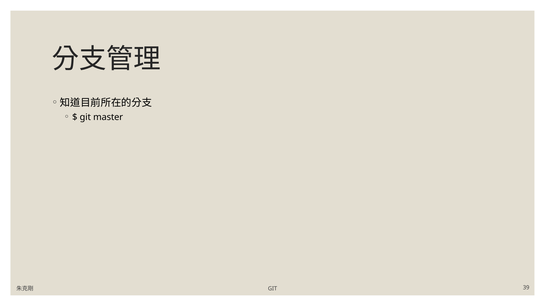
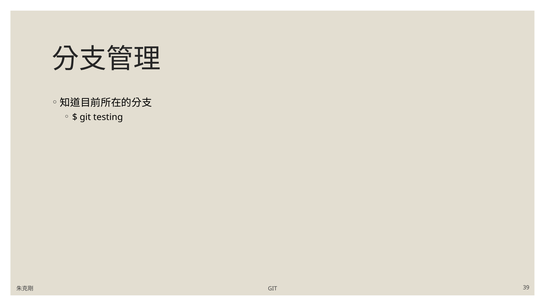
master: master -> testing (108, 117)
